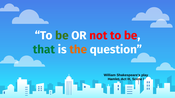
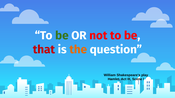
that colour: green -> red (44, 50)
